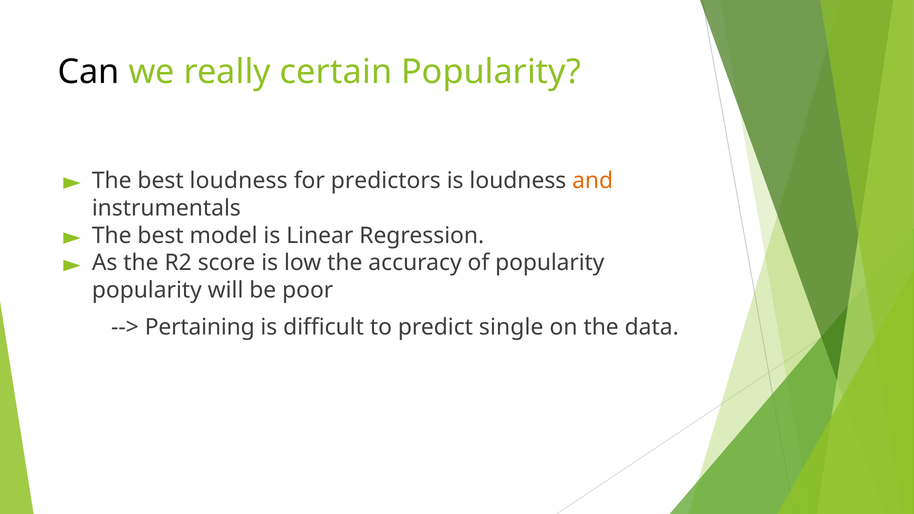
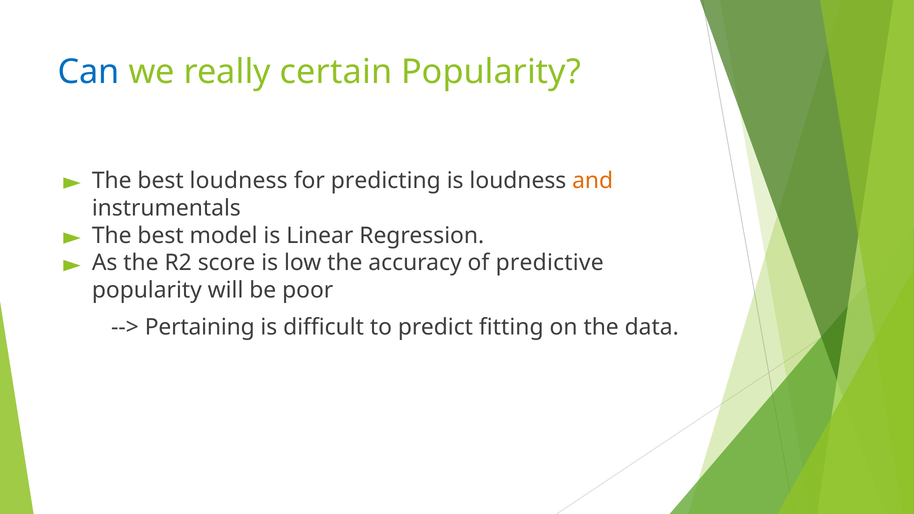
Can colour: black -> blue (89, 72)
predictors: predictors -> predicting (386, 181)
of popularity: popularity -> predictive (550, 263)
single: single -> fitting (511, 327)
